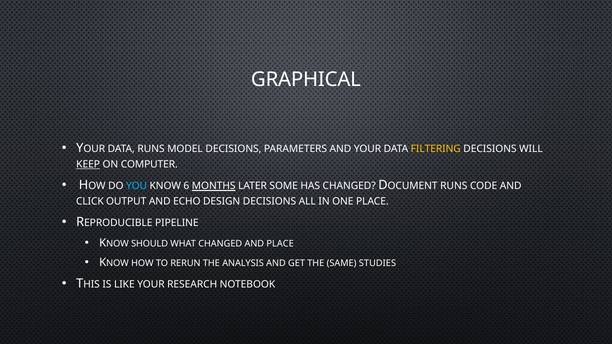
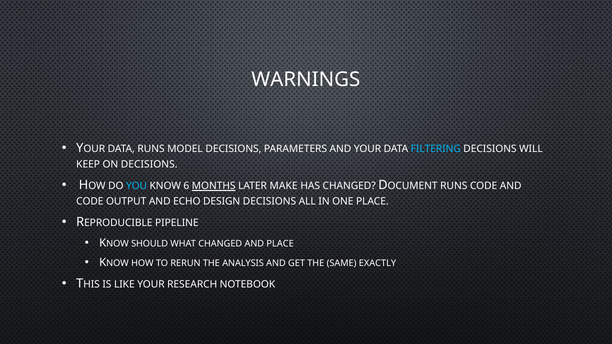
GRAPHICAL: GRAPHICAL -> WARNINGS (306, 80)
FILTERING colour: yellow -> light blue (436, 149)
KEEP underline: present -> none (88, 165)
ON COMPUTER: COMPUTER -> DECISIONS (149, 165)
SOME: SOME -> MAKE (284, 186)
CLICK: CLICK -> CODE (90, 202)
STUDIES: STUDIES -> EXACTLY (378, 264)
